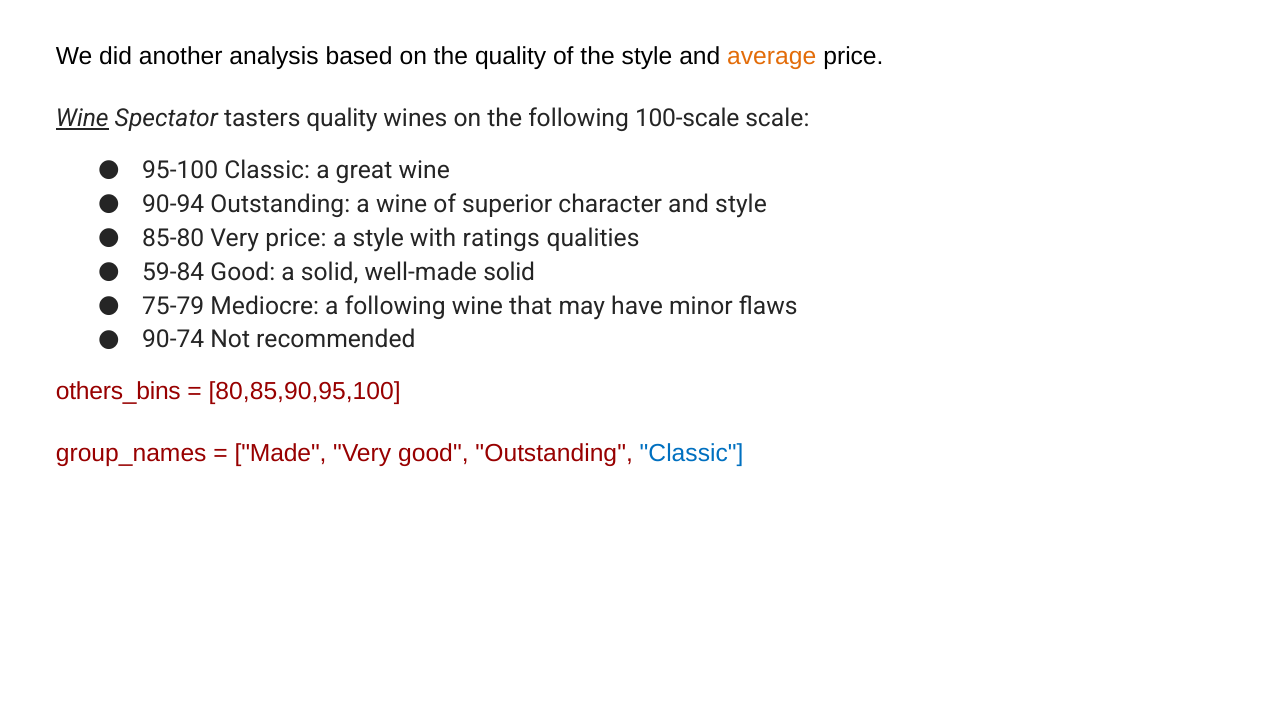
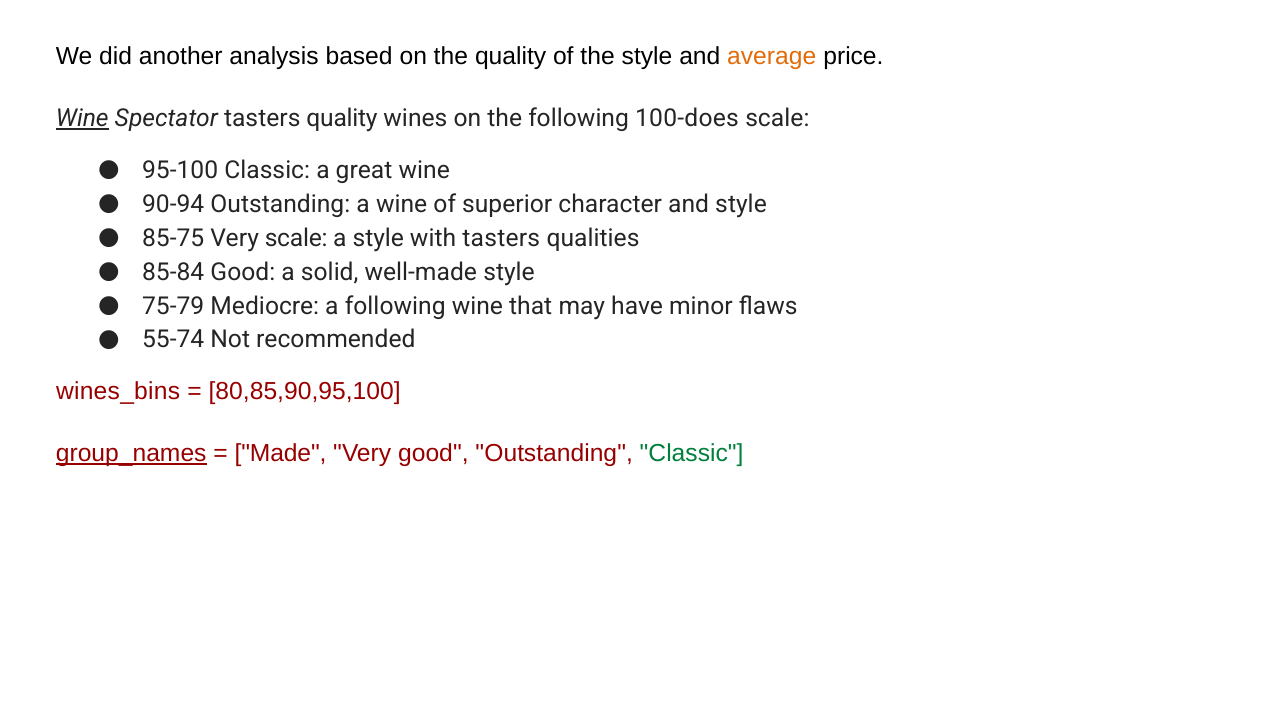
100-scale: 100-scale -> 100-does (687, 119)
85-80: 85-80 -> 85-75 (173, 238)
Very price: price -> scale (296, 238)
with ratings: ratings -> tasters (501, 238)
59-84: 59-84 -> 85-84 (173, 272)
well-made solid: solid -> style (509, 272)
90-74: 90-74 -> 55-74 (173, 340)
others_bins: others_bins -> wines_bins (118, 392)
group_names underline: none -> present (131, 454)
Classic colour: blue -> green (692, 454)
